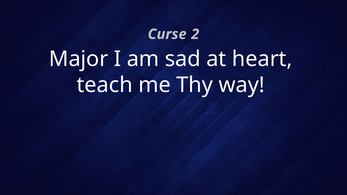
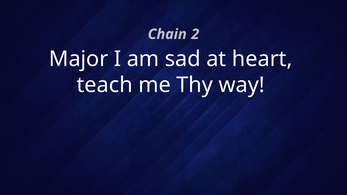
Curse: Curse -> Chain (167, 34)
